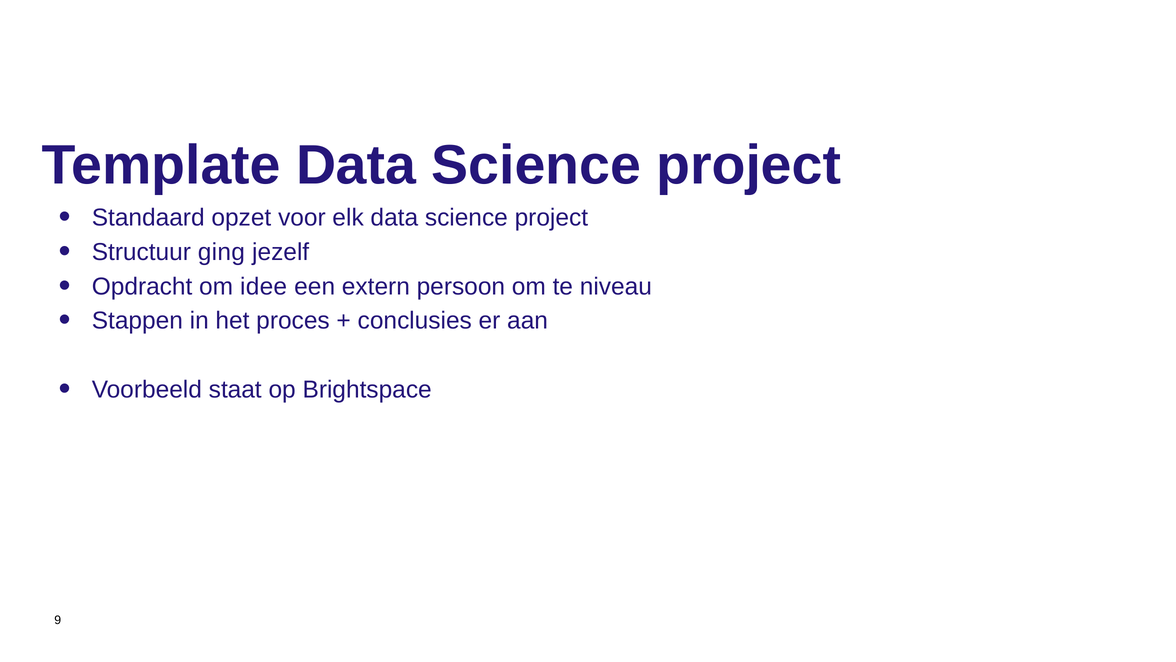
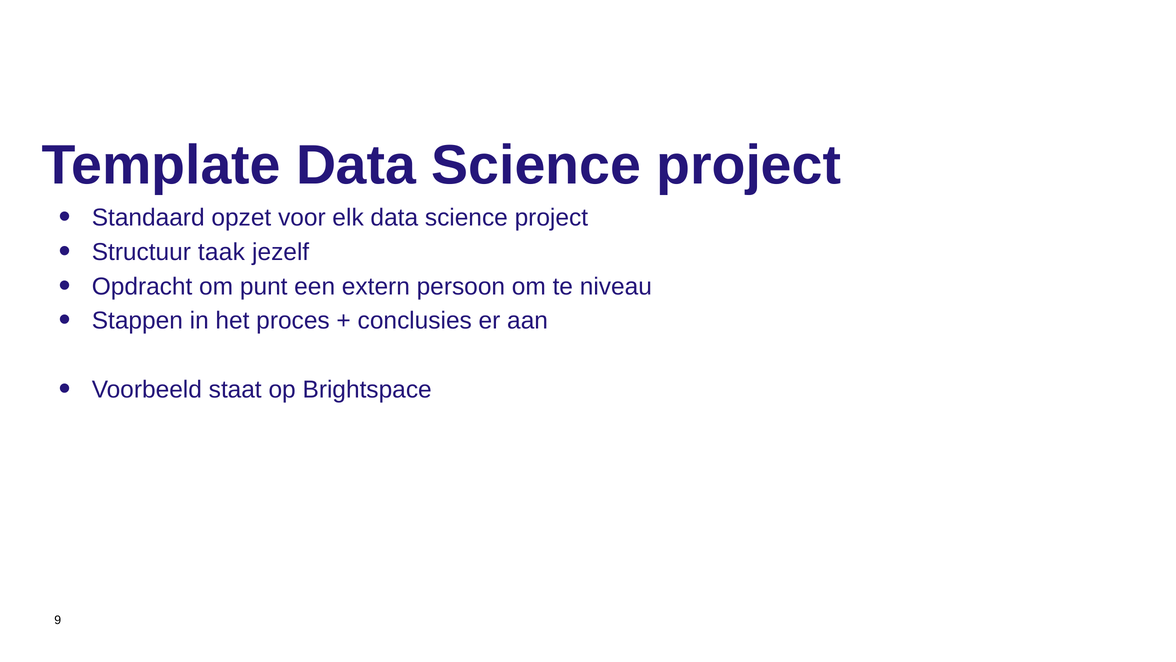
ging: ging -> taak (221, 252)
idee: idee -> punt (264, 286)
